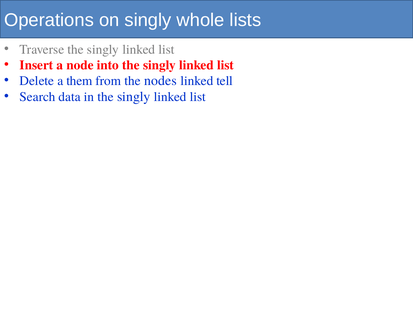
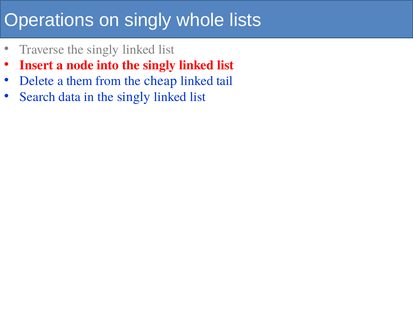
nodes: nodes -> cheap (161, 81)
tell: tell -> tail (225, 81)
